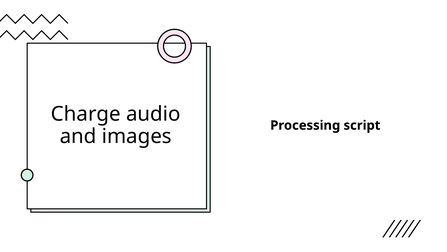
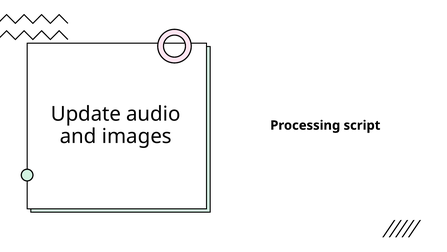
Charge: Charge -> Update (86, 114)
